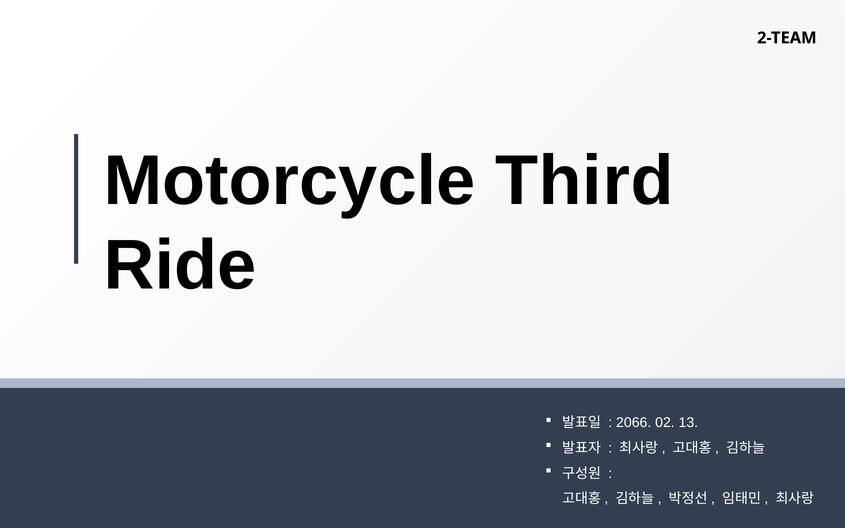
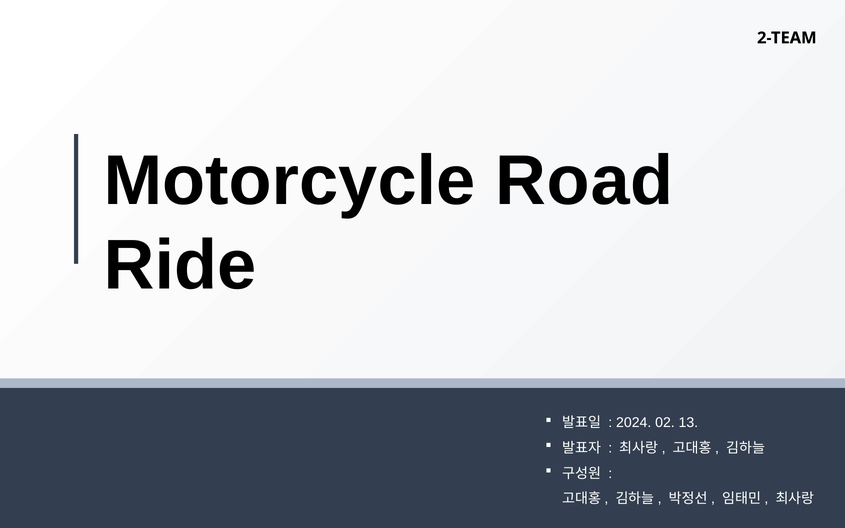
Third: Third -> Road (584, 181)
2066: 2066 -> 2024 (634, 423)
